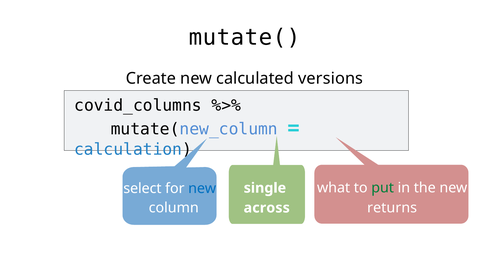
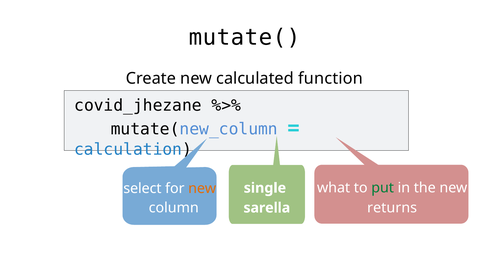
versions: versions -> function (331, 78)
covid_columns: covid_columns -> covid_jhezane (138, 106)
new colour: blue -> orange (202, 188)
across: across -> sarella (267, 208)
